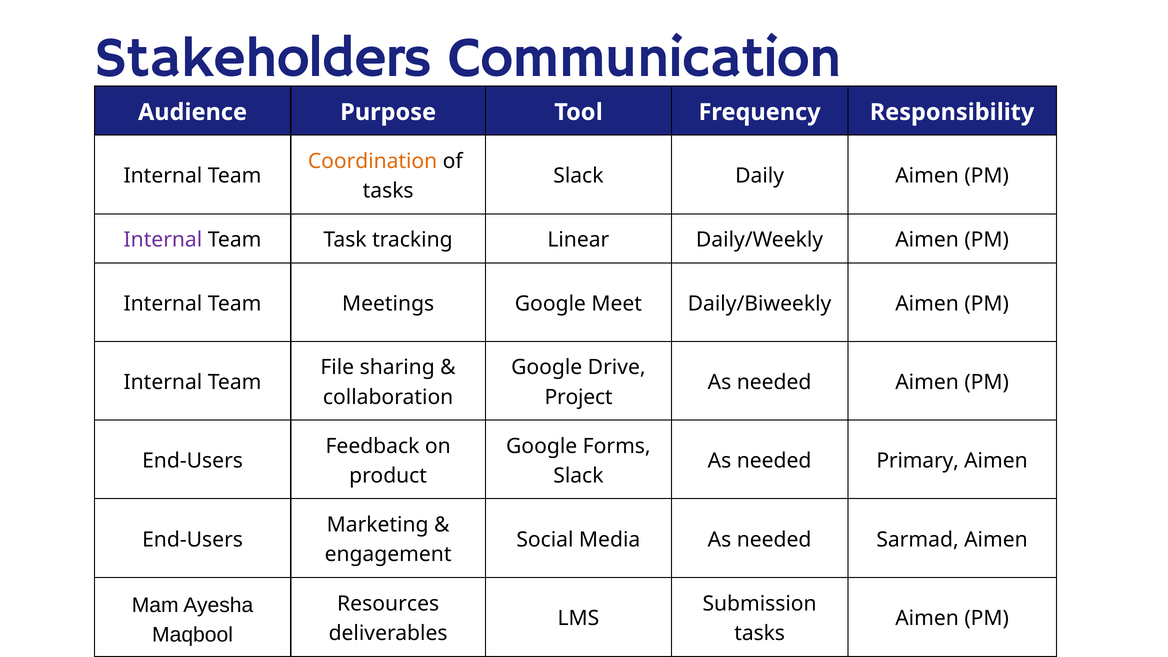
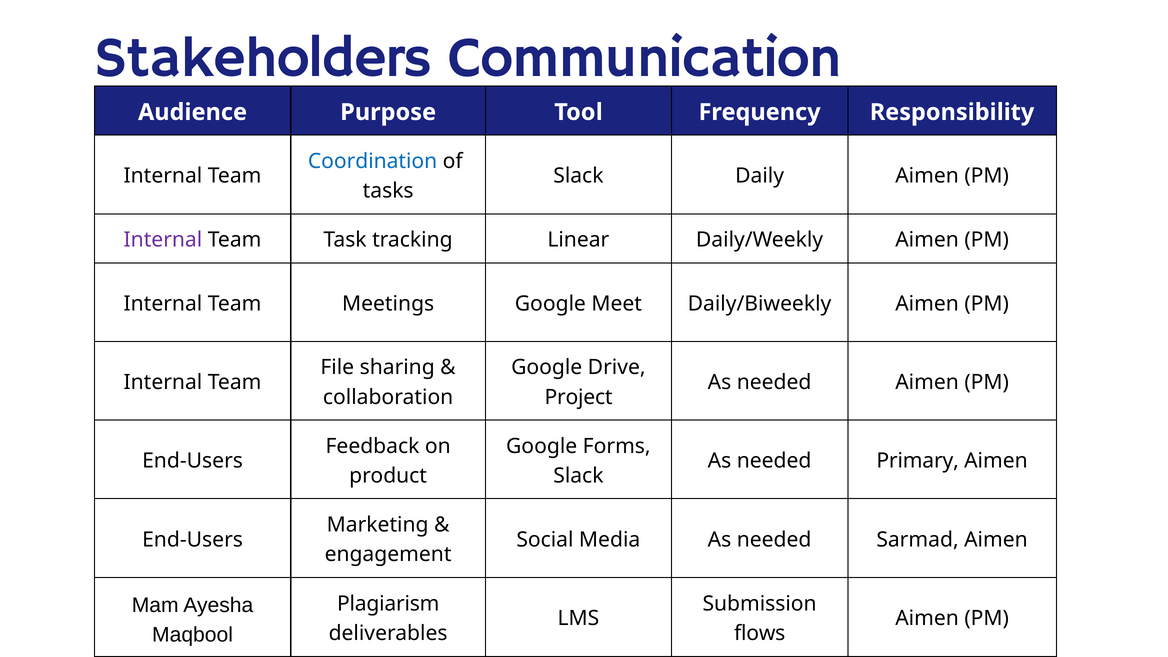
Coordination colour: orange -> blue (373, 161)
Resources: Resources -> Plagiarism (388, 604)
tasks: tasks -> flows (760, 633)
